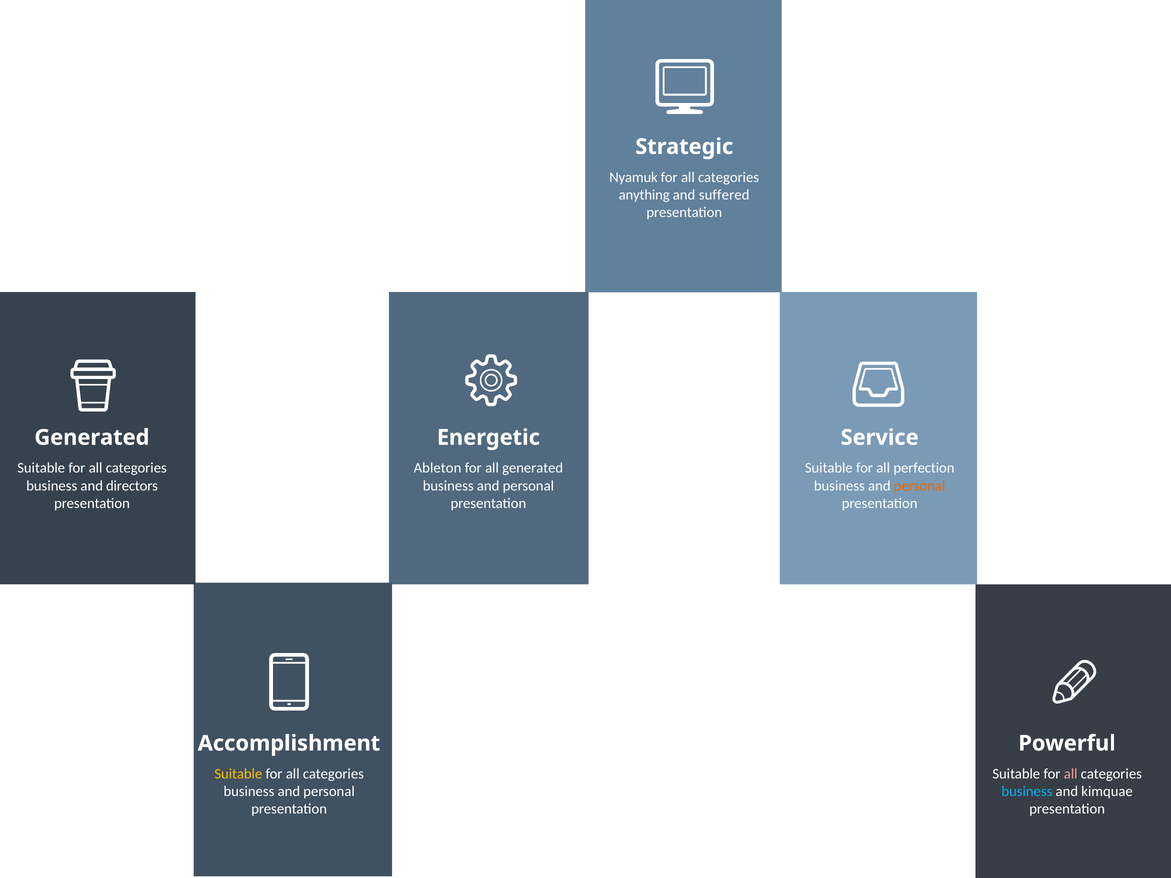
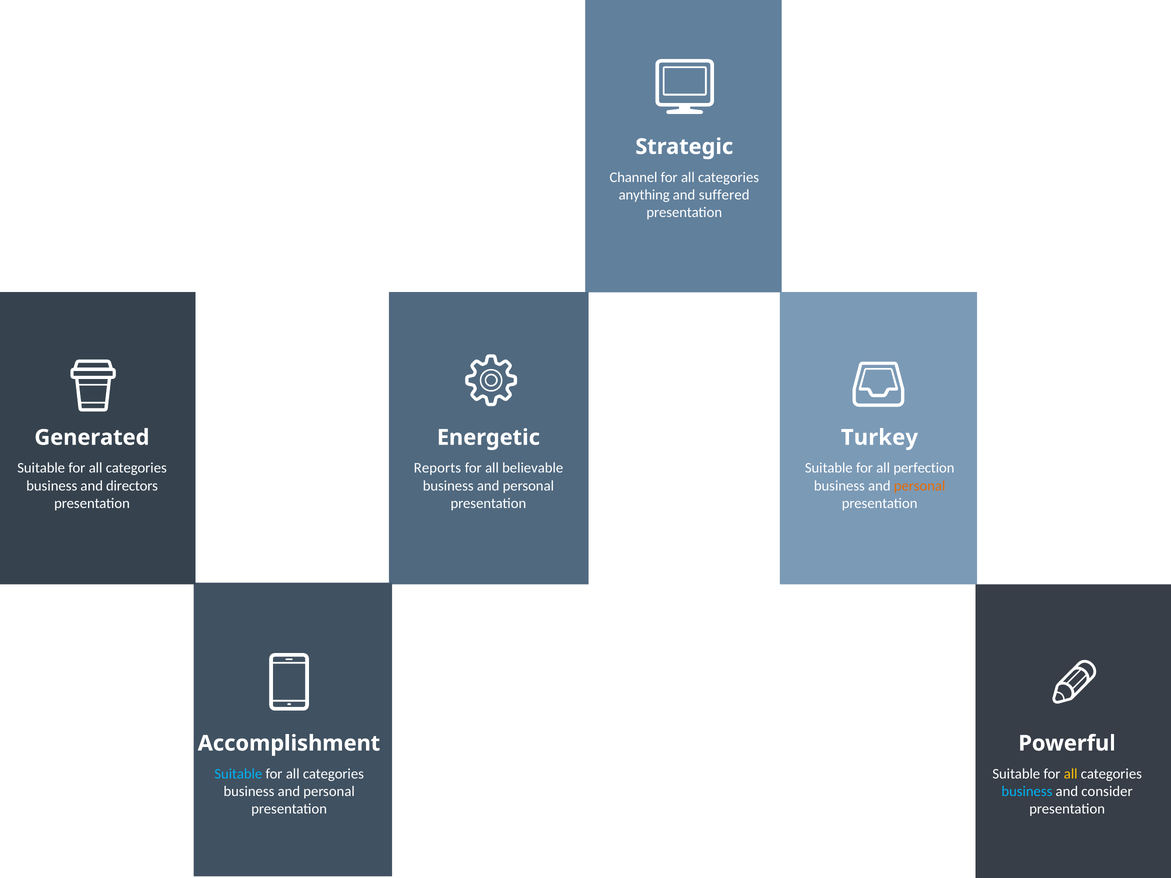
Nyamuk: Nyamuk -> Channel (633, 177)
Service: Service -> Turkey (879, 438)
Ableton: Ableton -> Reports (437, 468)
all generated: generated -> believable (533, 468)
Suitable colour: yellow -> light blue (238, 774)
all colour: pink -> yellow (1071, 774)
kimquae: kimquae -> consider (1107, 792)
